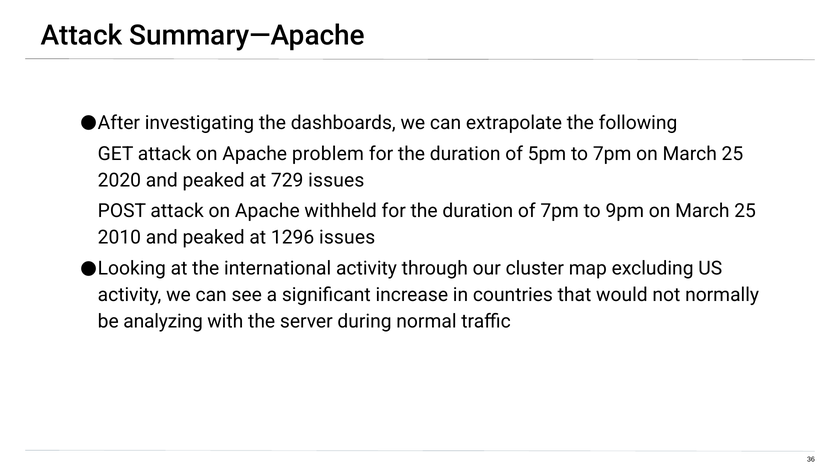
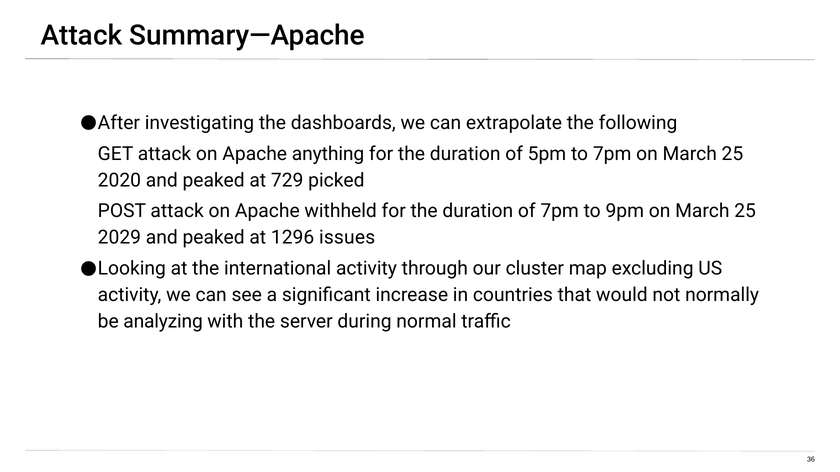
problem: problem -> anything (328, 154)
729 issues: issues -> picked (336, 180)
2010: 2010 -> 2029 (119, 238)
